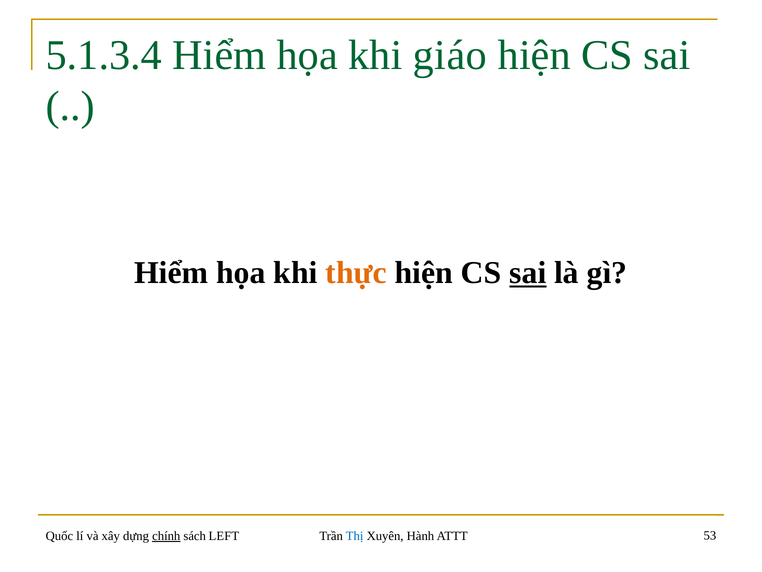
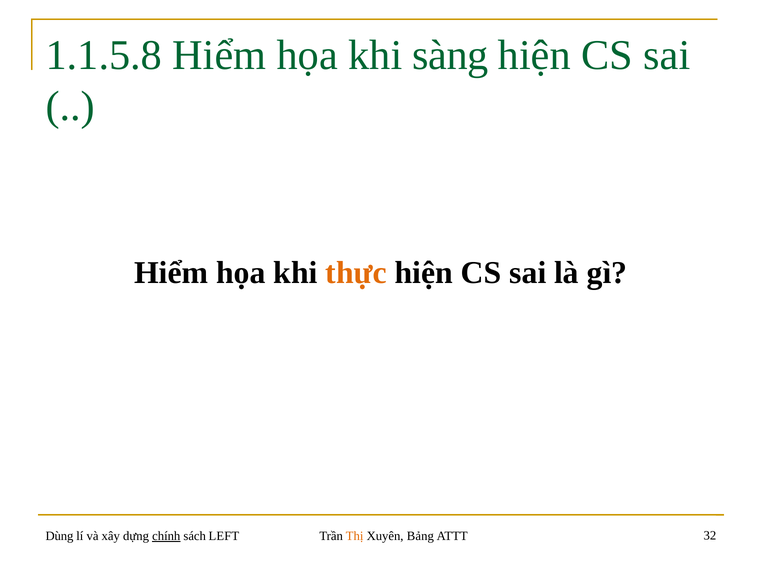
5.1.3.4: 5.1.3.4 -> 1.1.5.8 (104, 55)
giáo: giáo -> sàng (450, 55)
sai underline: present -> none (528, 273)
Quốc: Quốc -> Dùng (59, 536)
Thị colour: blue -> orange (355, 536)
Hành: Hành -> Bảng (420, 536)
53: 53 -> 32 (710, 535)
